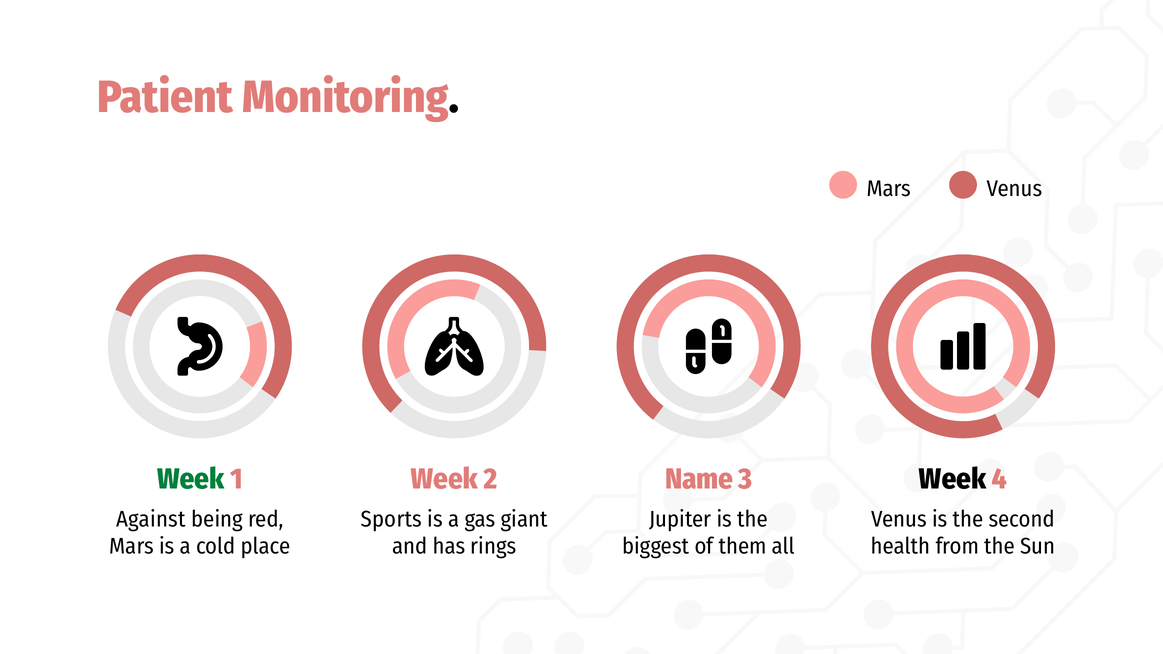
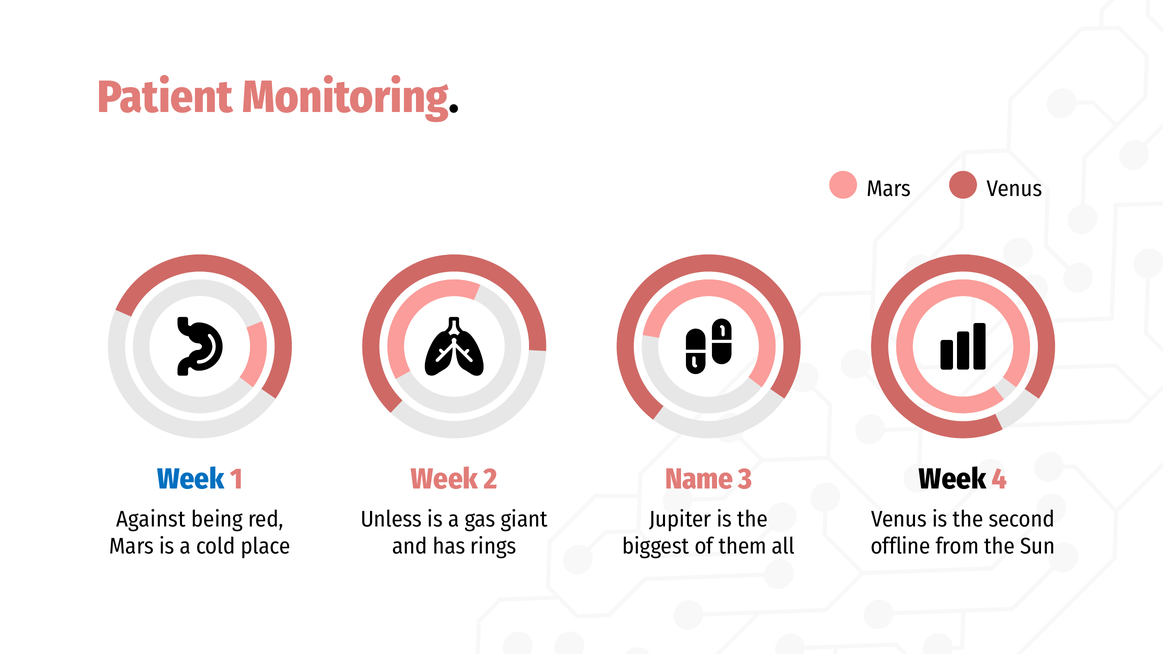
Week colour: green -> blue (191, 479)
Sports: Sports -> Unless (391, 520)
health: health -> offline (901, 547)
